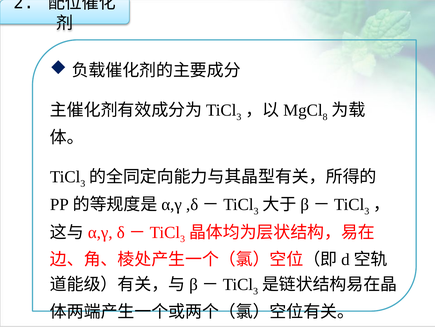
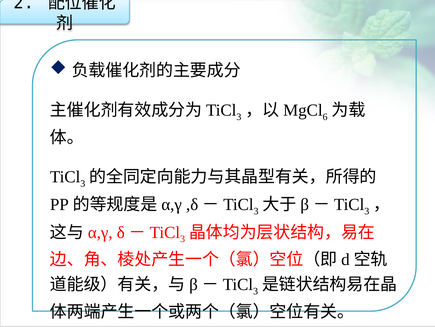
8: 8 -> 6 (325, 117)
